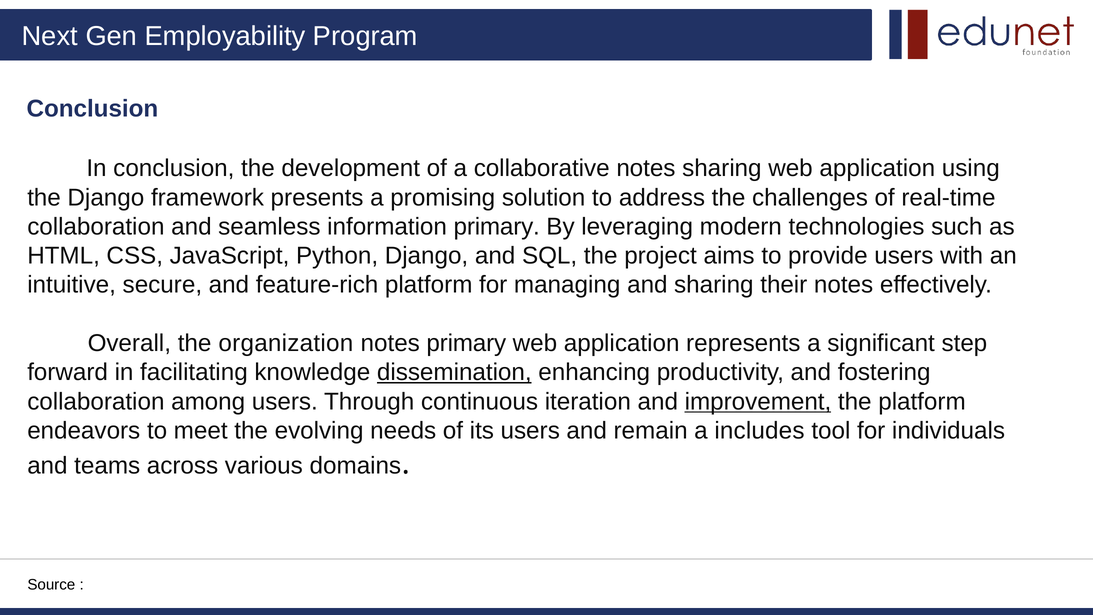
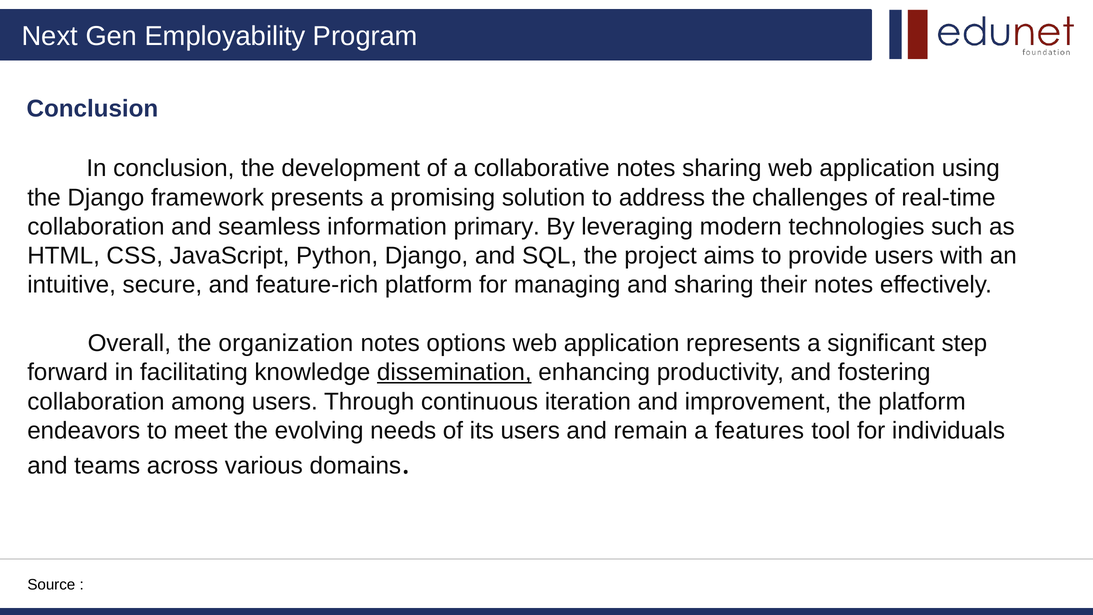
notes primary: primary -> options (466, 343)
improvement underline: present -> none (758, 401)
includes: includes -> features (759, 431)
